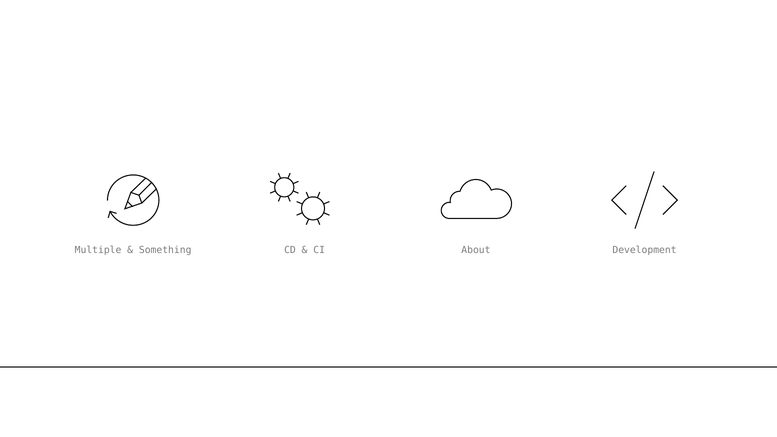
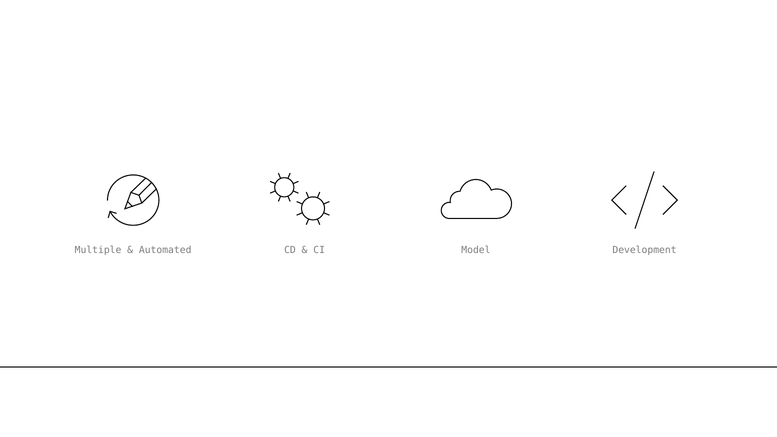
Something: Something -> Automated (165, 250)
About: About -> Model (476, 250)
